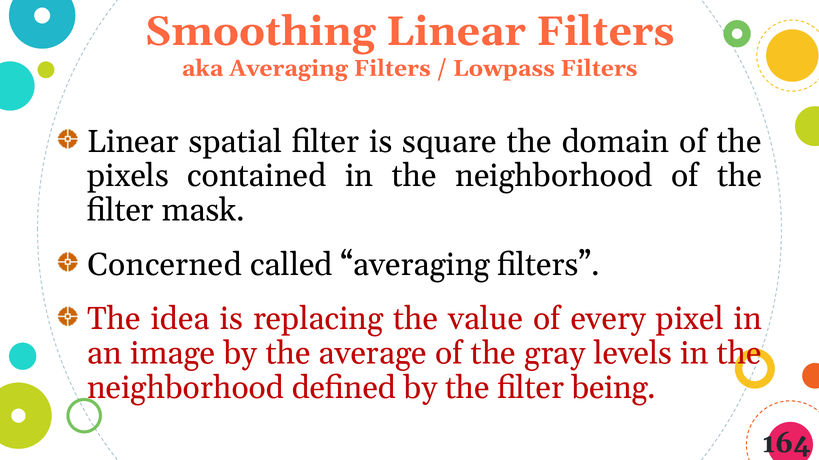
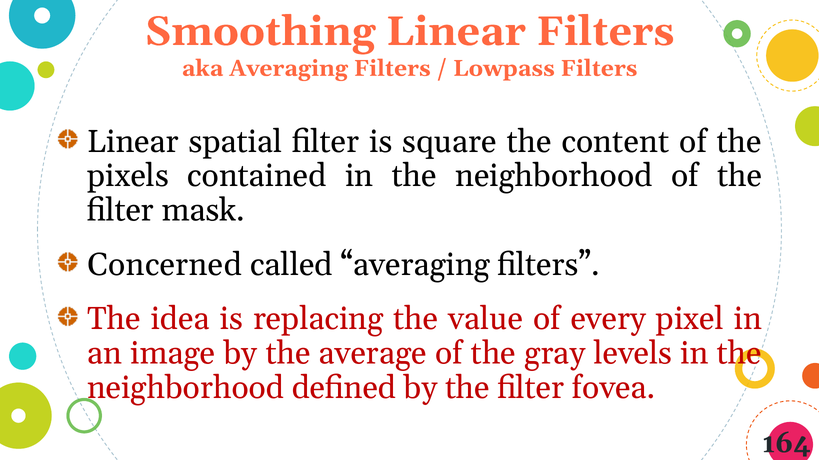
domain: domain -> content (615, 142)
being: being -> fovea (614, 388)
